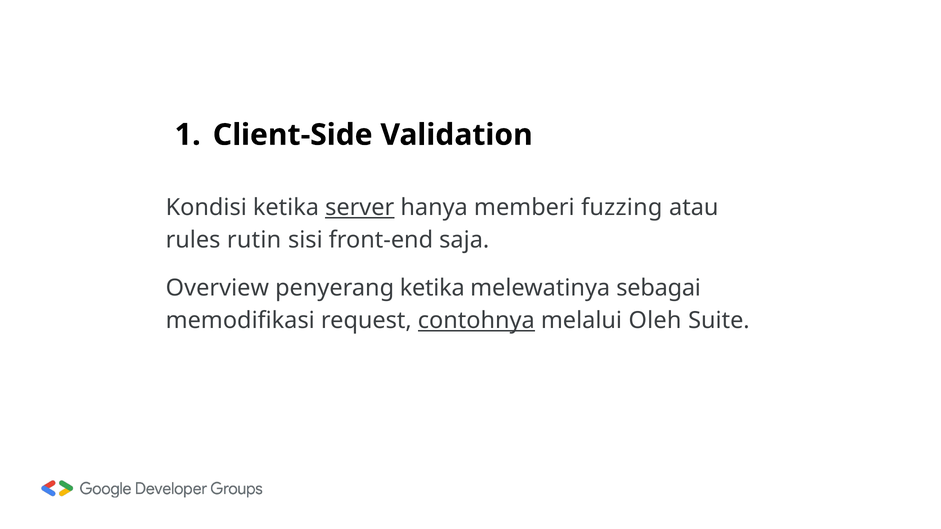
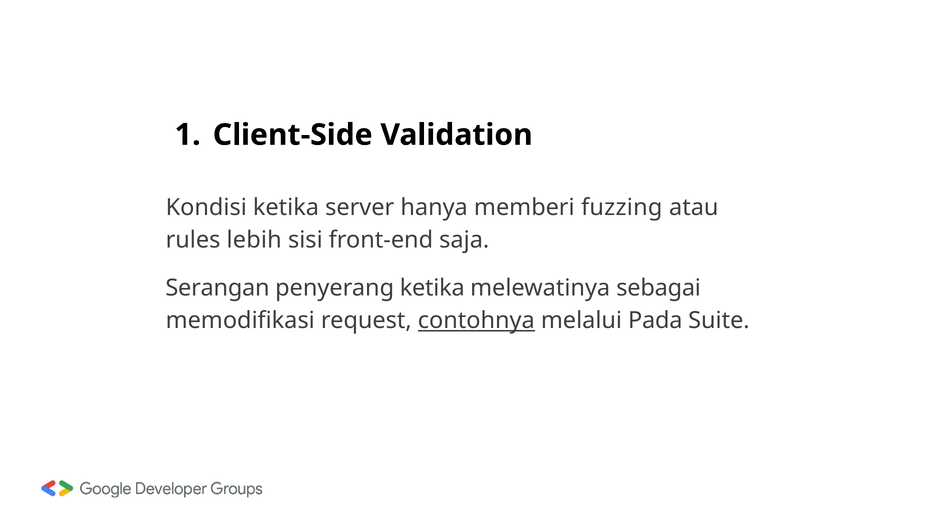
server underline: present -> none (360, 208)
rutin: rutin -> lebih (254, 240)
Overview: Overview -> Serangan (218, 288)
Oleh: Oleh -> Pada (655, 321)
